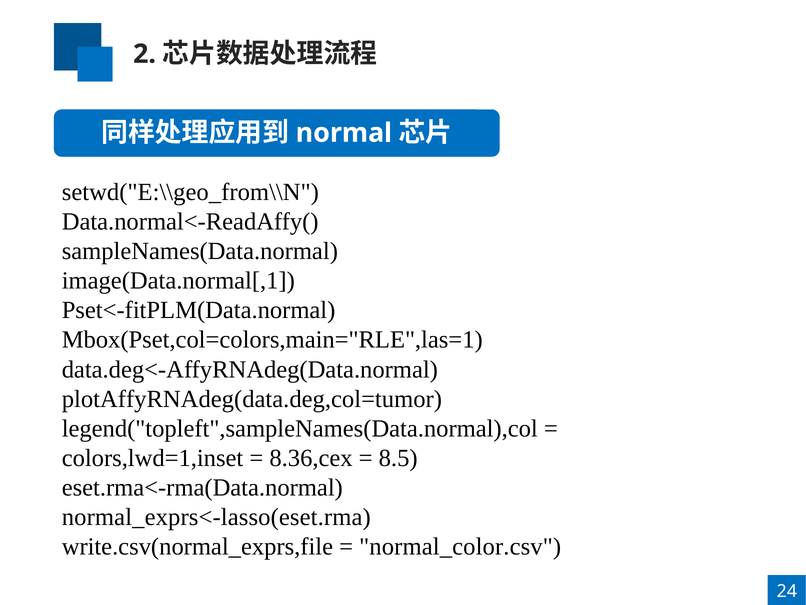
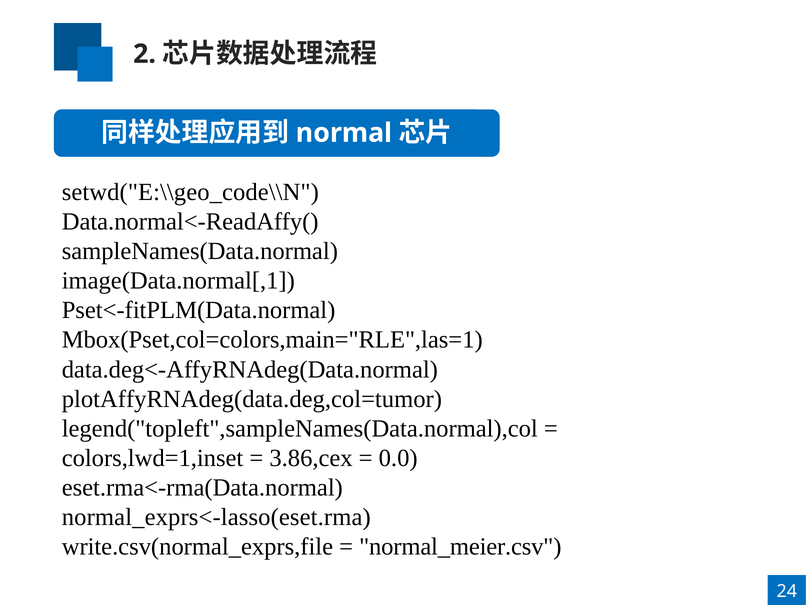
setwd("E:\\geo_from\\N: setwd("E:\\geo_from\\N -> setwd("E:\\geo_code\\N (190, 192)
8.36,cex: 8.36,cex -> 3.86,cex (311, 458)
8.5: 8.5 -> 0.0 (398, 458)
normal_color.csv: normal_color.csv -> normal_meier.csv (460, 546)
